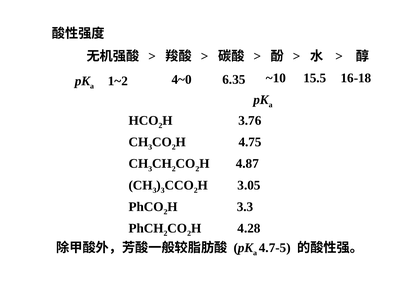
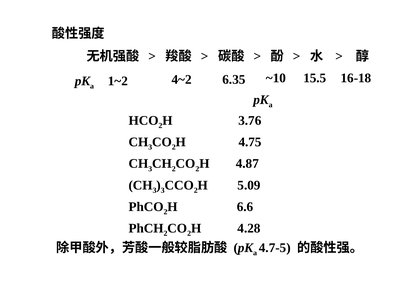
4~0: 4~0 -> 4~2 (182, 80)
3.05: 3.05 -> 5.09 (249, 185)
3.3: 3.3 -> 6.6 (245, 207)
